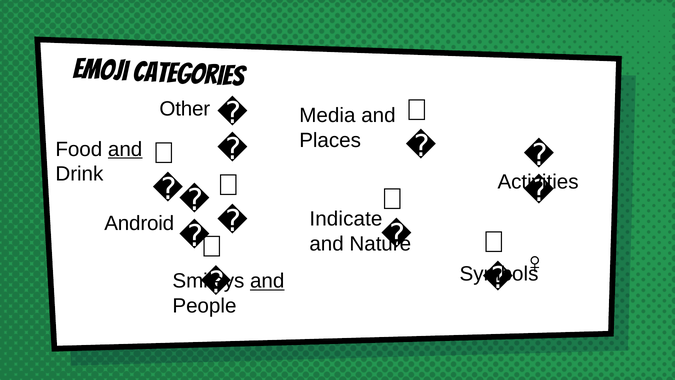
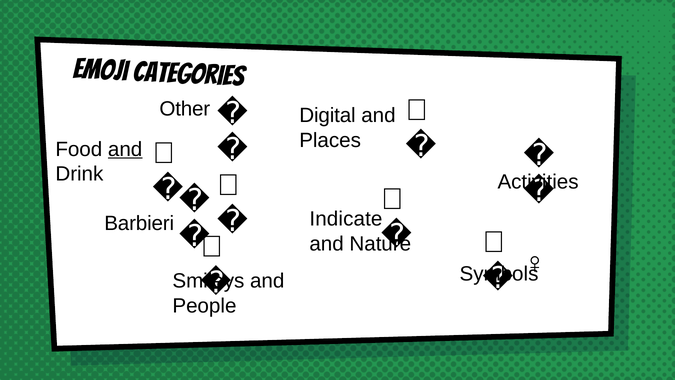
Media: Media -> Digital (327, 116)
Android: Android -> Barbieri (139, 223)
and underline: present -> none (267, 281)
